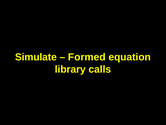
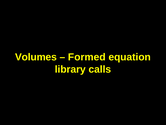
Simulate: Simulate -> Volumes (36, 57)
